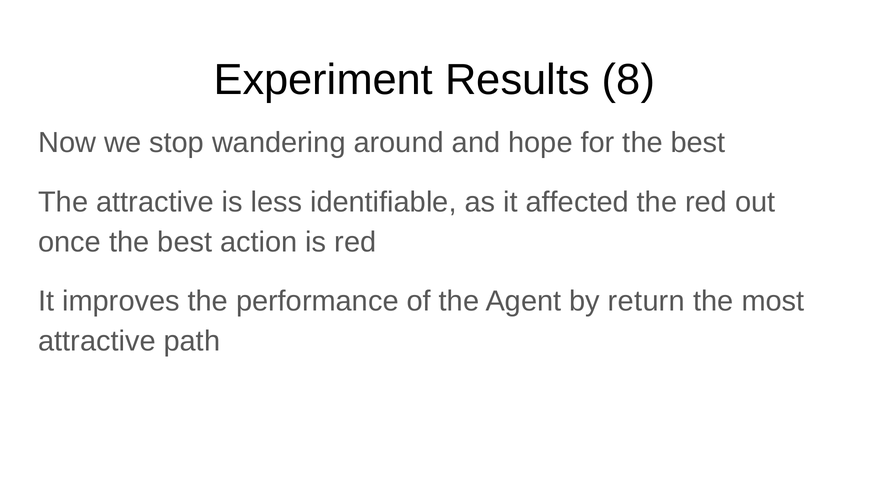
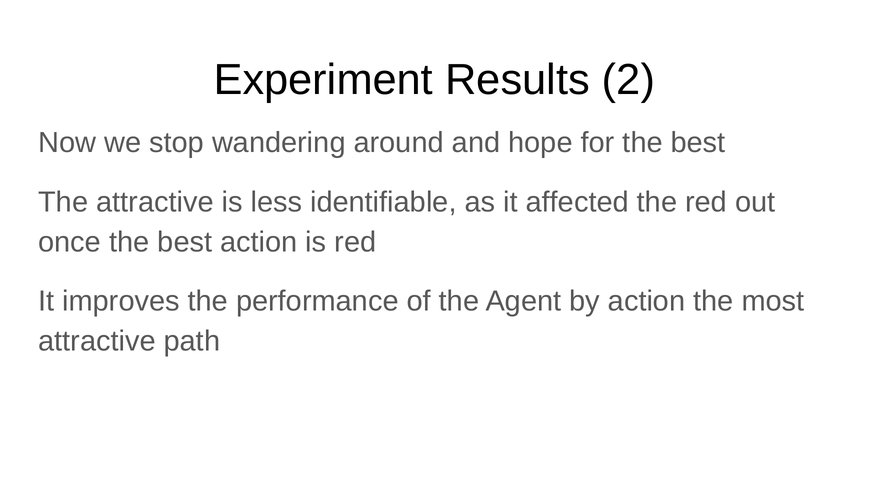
8: 8 -> 2 (629, 80)
by return: return -> action (647, 301)
